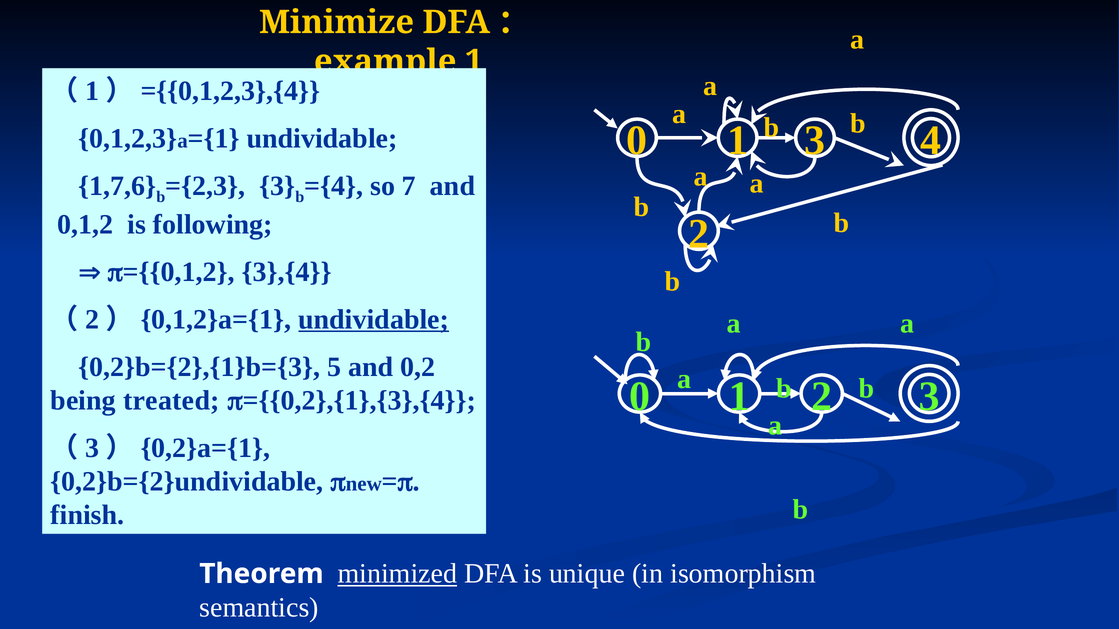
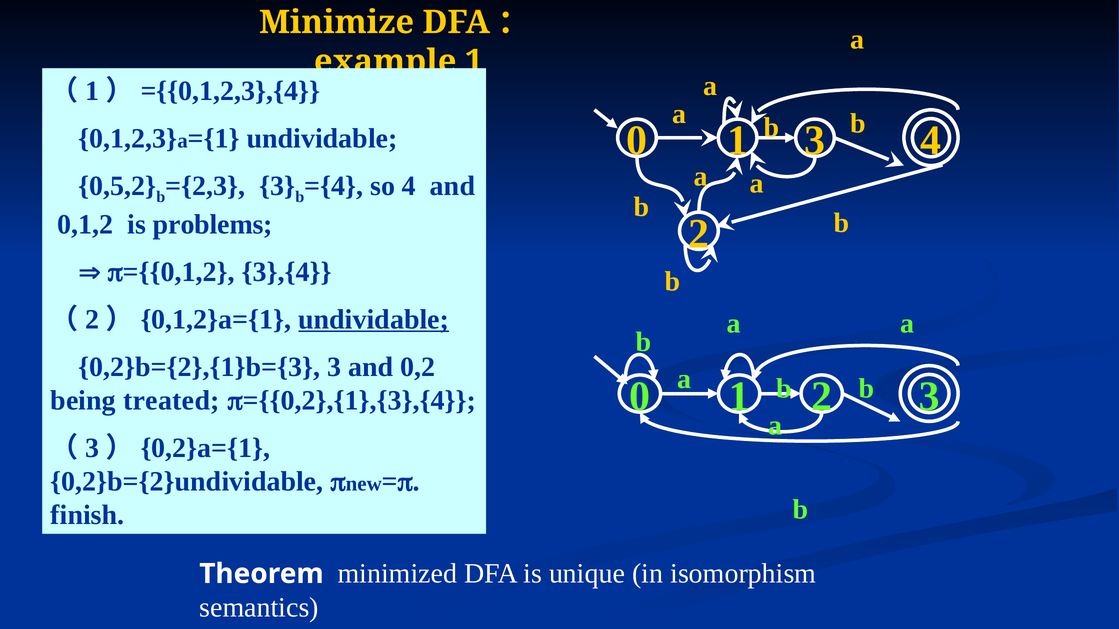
1,7,6: 1,7,6 -> 0,5,2 (117, 186)
so 7: 7 -> 4 (409, 186)
following: following -> problems (213, 224)
0,2}b={2},{1}b={3 5: 5 -> 3 (334, 367)
minimized underline: present -> none (397, 574)
